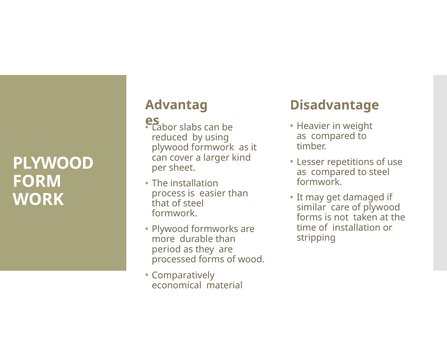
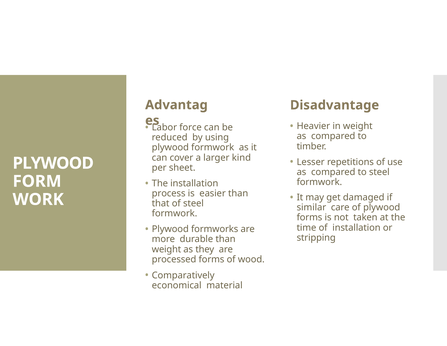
slabs: slabs -> force (191, 127)
period: period -> weight (166, 249)
